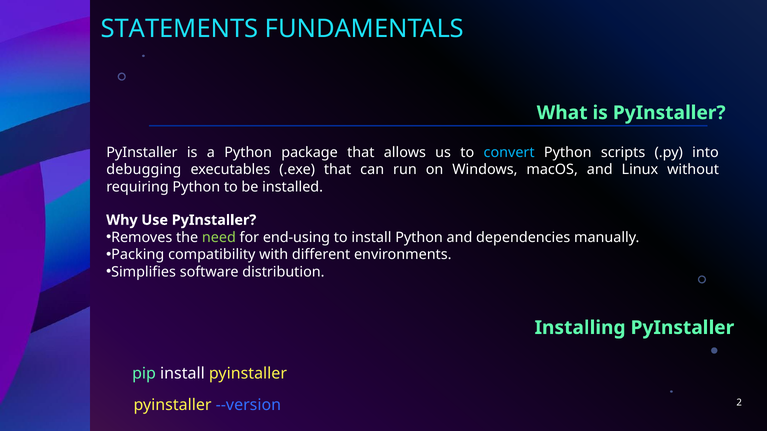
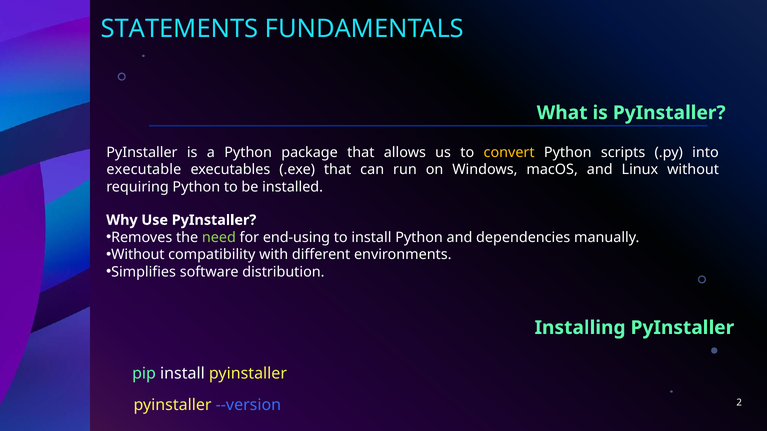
convert colour: light blue -> yellow (509, 153)
debugging: debugging -> executable (144, 170)
Packing: Packing -> Without (138, 255)
